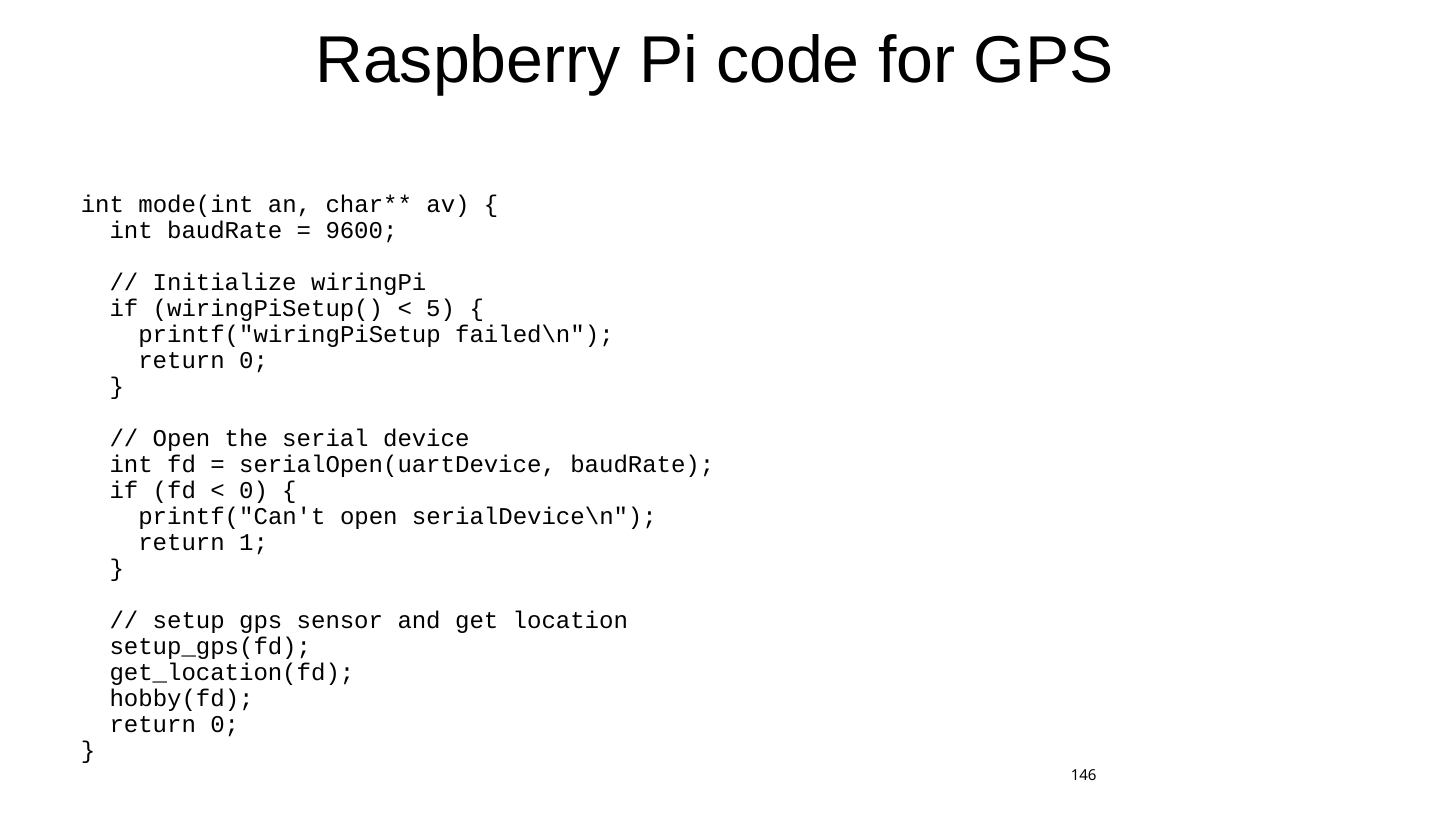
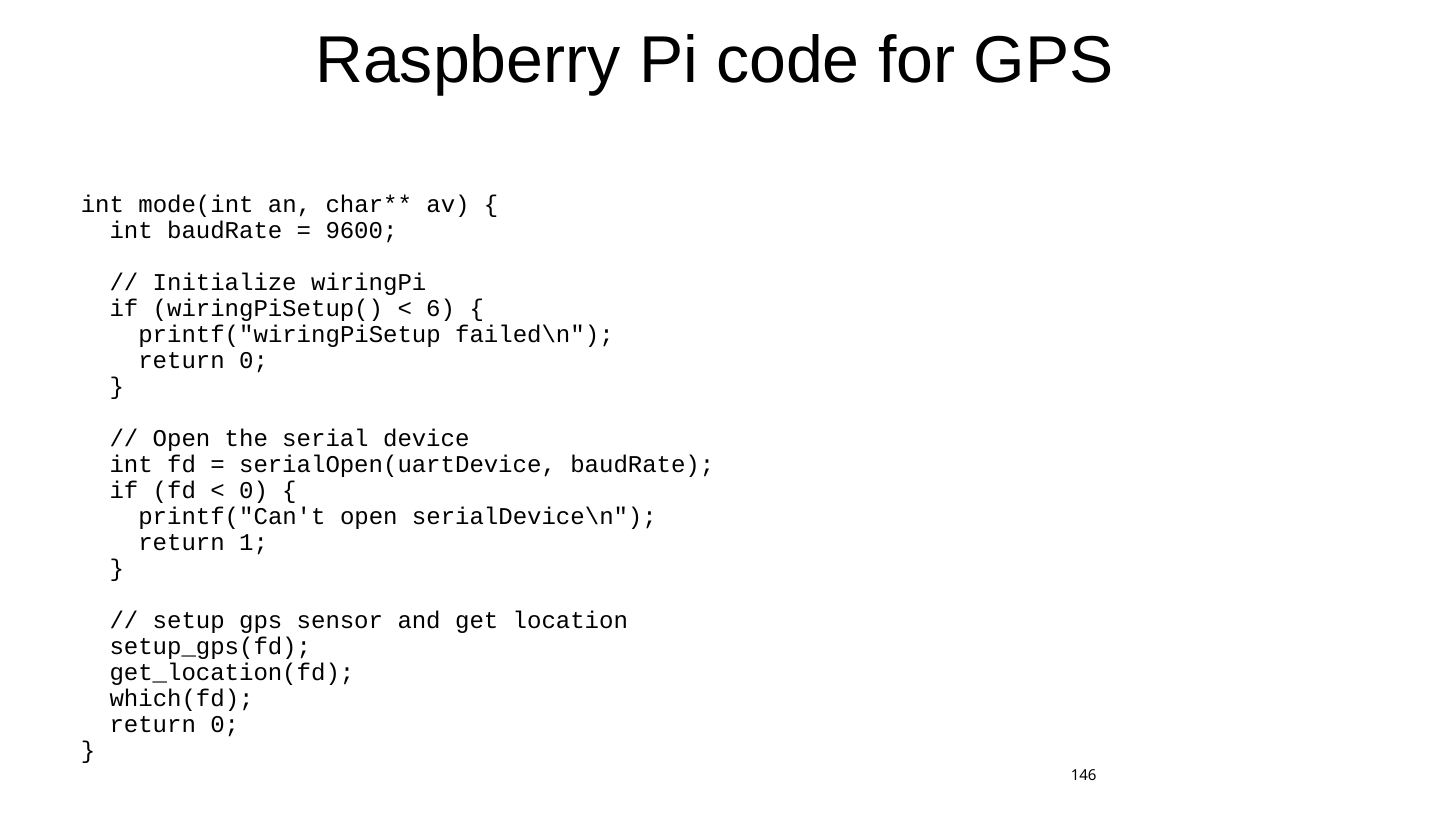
5: 5 -> 6 (441, 309)
hobby(fd: hobby(fd -> which(fd (182, 698)
